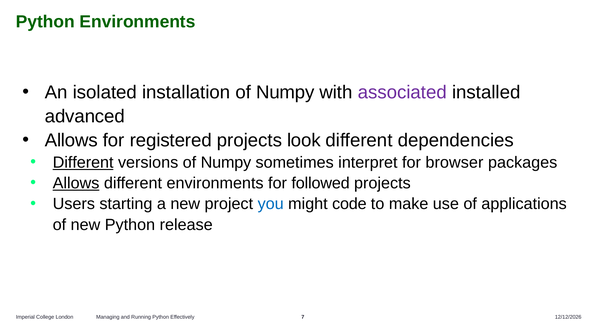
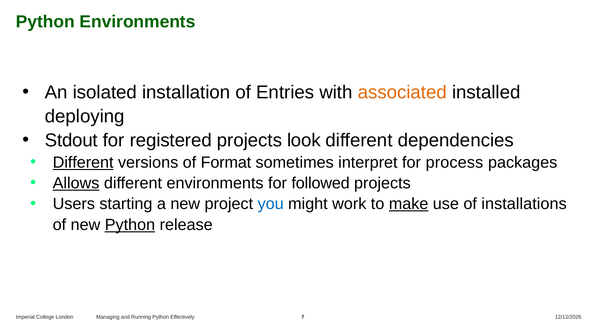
installation of Numpy: Numpy -> Entries (285, 92)
associated colour: purple -> orange (402, 92)
advanced: advanced -> deploying (85, 116)
Allows: Allows -> Stdout (71, 140)
versions of Numpy: Numpy -> Format (226, 162)
browser: browser -> process (454, 162)
code: code -> work (349, 204)
make underline: none -> present (409, 204)
applications: applications -> installations (524, 204)
Python underline: none -> present (130, 225)
